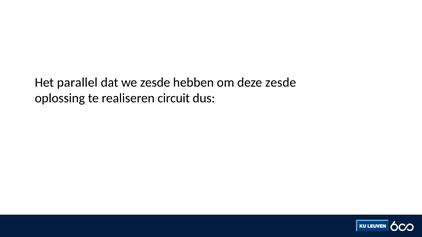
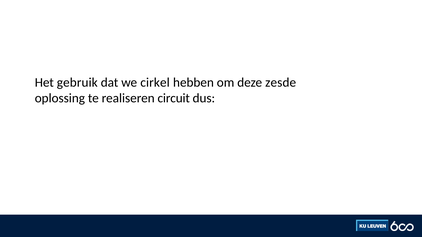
parallel: parallel -> gebruik (77, 83)
we zesde: zesde -> cirkel (155, 83)
